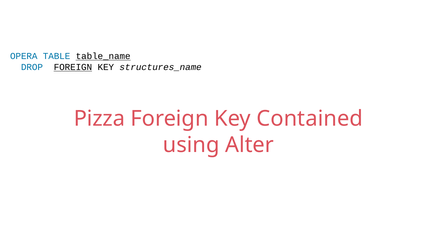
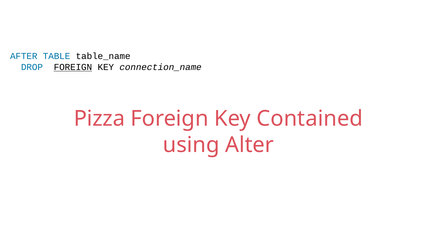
OPERA: OPERA -> AFTER (24, 56)
table_name underline: present -> none (103, 56)
structures_name: structures_name -> connection_name (161, 67)
